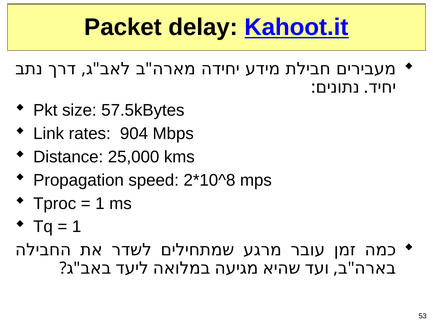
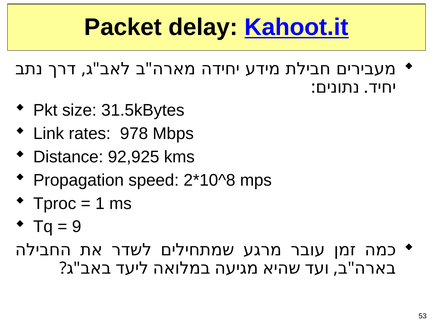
57.5kBytes: 57.5kBytes -> 31.5kBytes (143, 110)
904: 904 -> 978 (134, 134)
25,000: 25,000 -> 92,925 (134, 157)
1: 1 -> 9 (77, 227)
